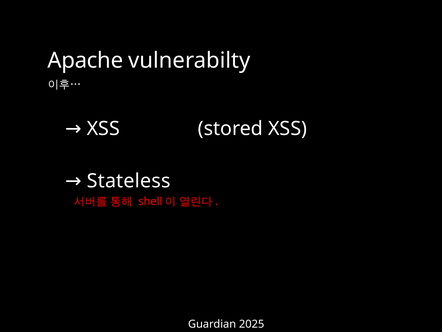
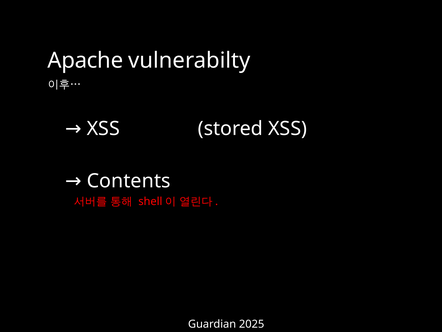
Stateless: Stateless -> Contents (129, 181)
